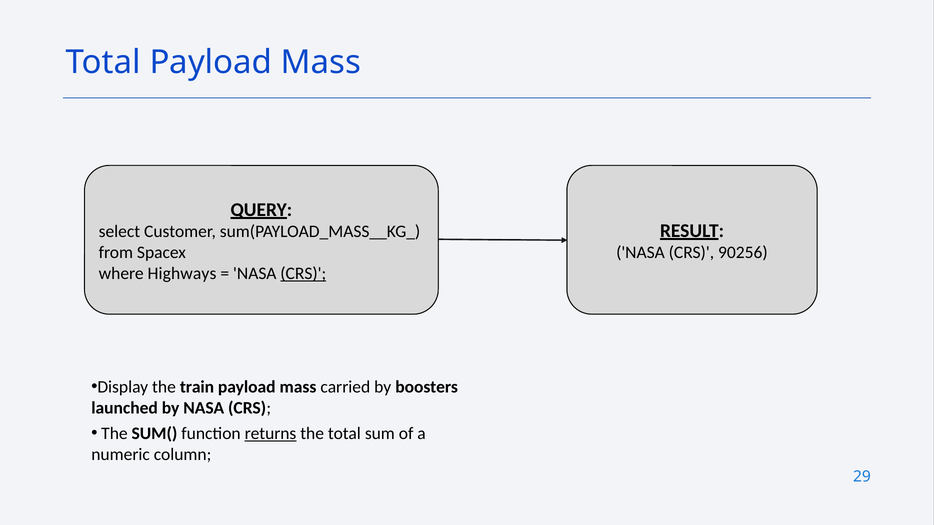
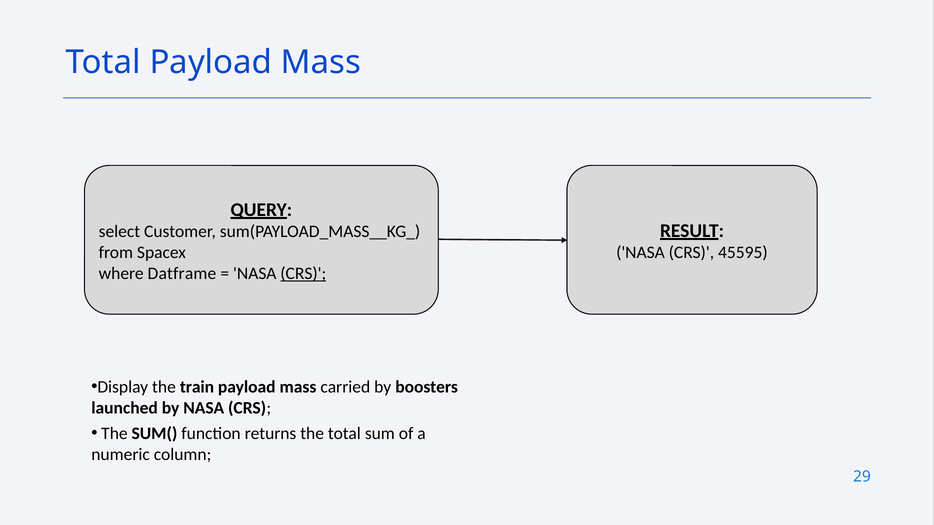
90256: 90256 -> 45595 (743, 253)
Highways: Highways -> Datframe (182, 274)
returns underline: present -> none (270, 434)
